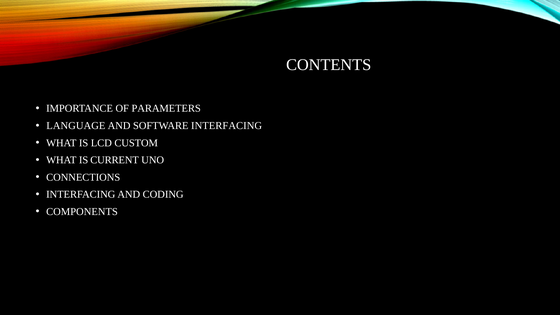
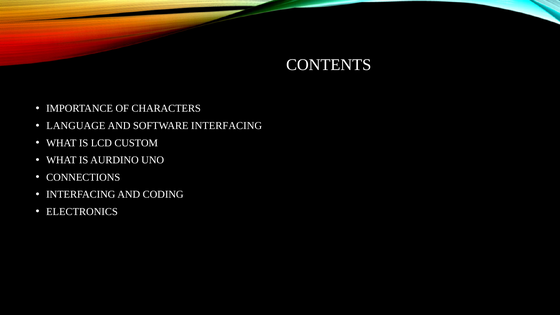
PARAMETERS: PARAMETERS -> CHARACTERS (166, 109)
CURRENT: CURRENT -> AURDINO (114, 160)
COMPONENTS: COMPONENTS -> ELECTRONICS (82, 212)
